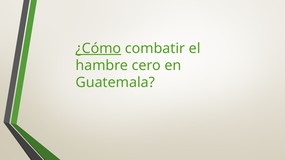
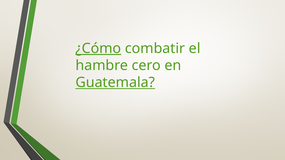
Guatemala underline: none -> present (115, 83)
